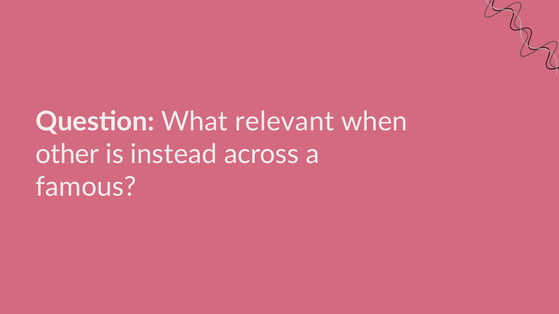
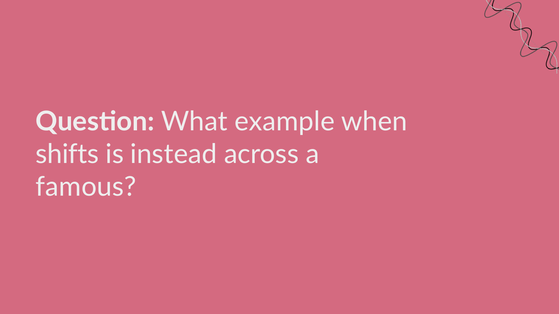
relevant: relevant -> example (285, 122)
other: other -> shifts (67, 154)
